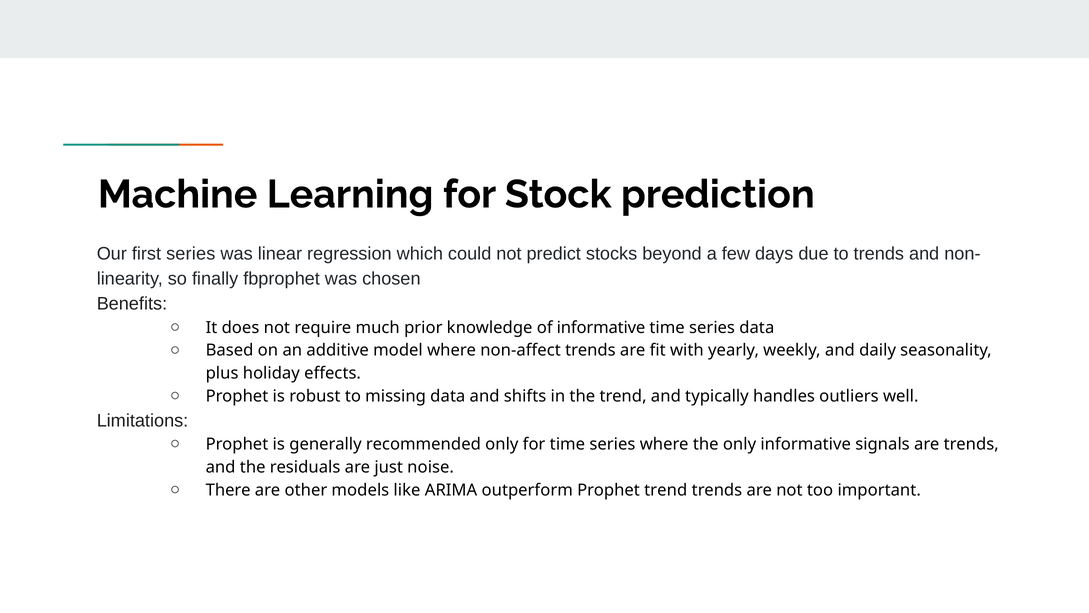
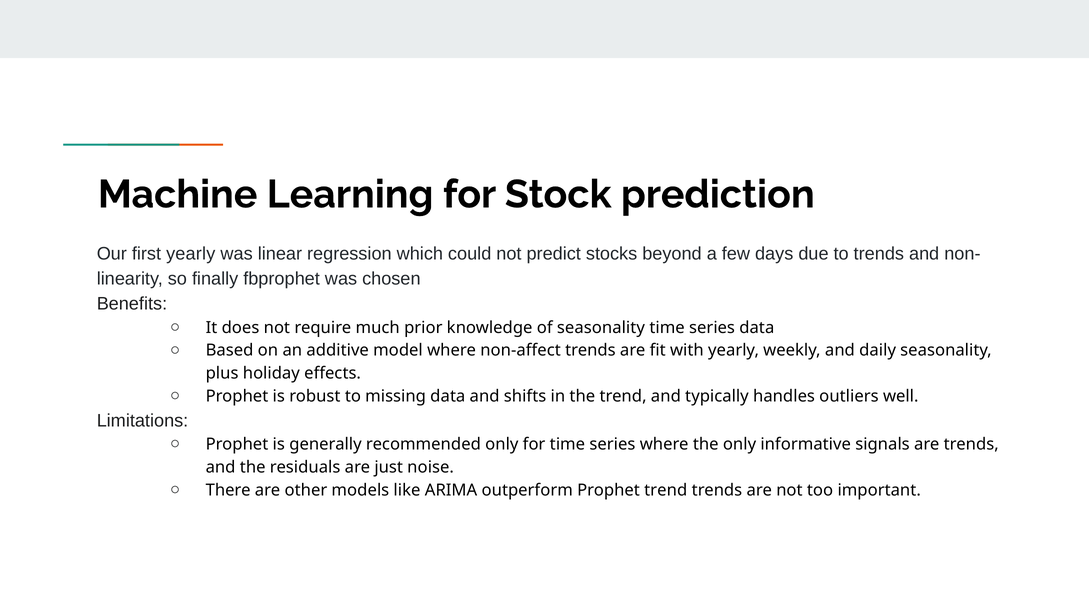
first series: series -> yearly (191, 253)
of informative: informative -> seasonality (601, 327)
